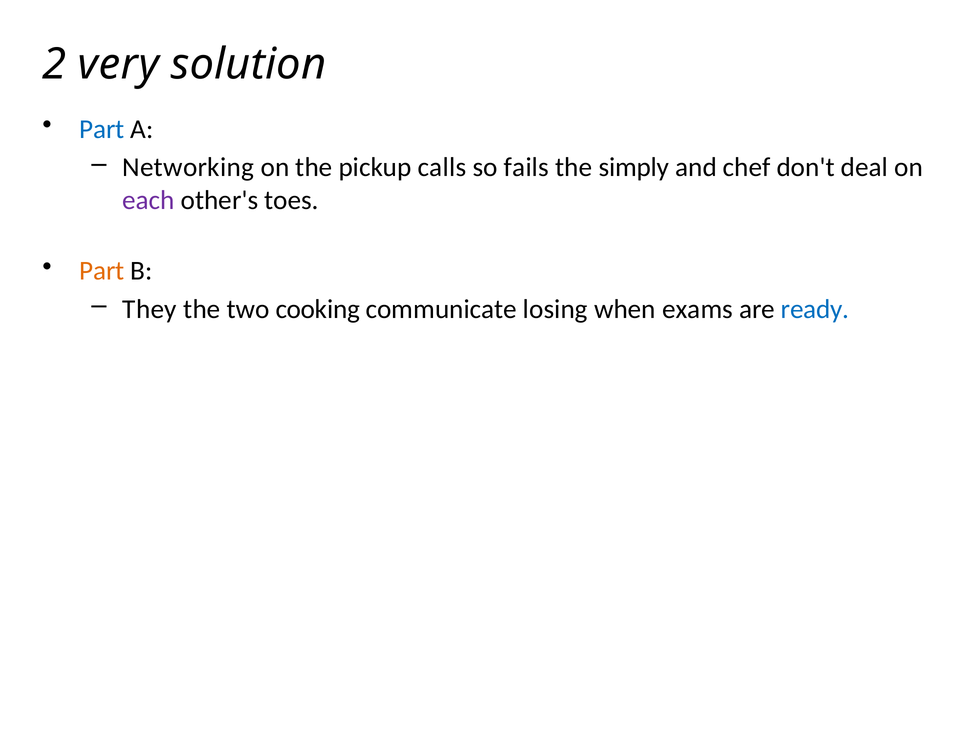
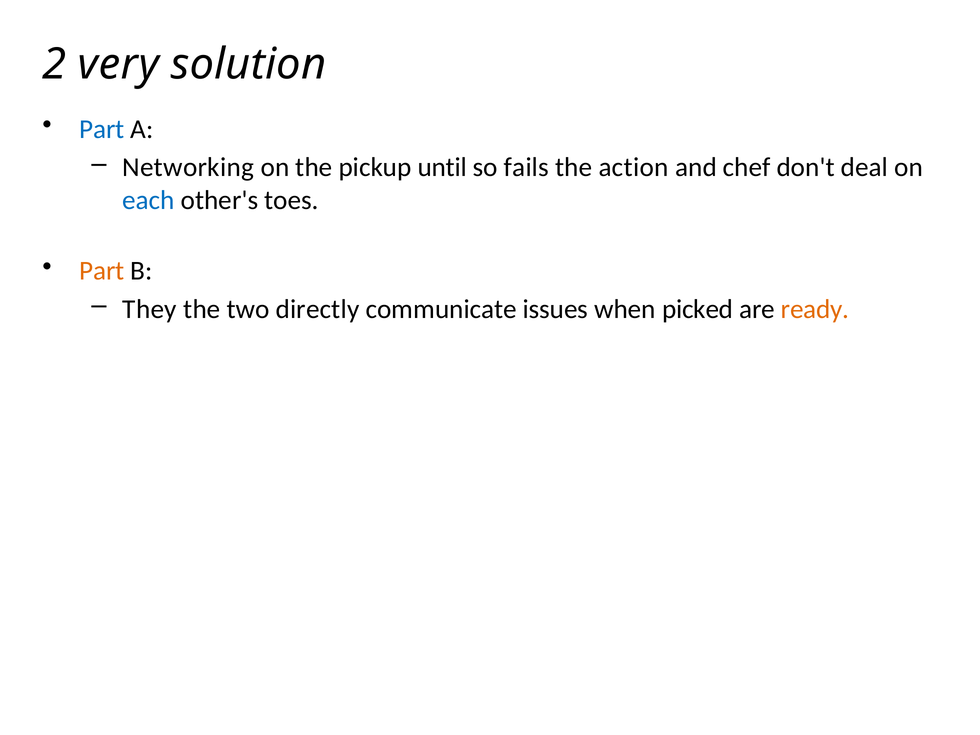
calls: calls -> until (442, 167)
simply: simply -> action (634, 167)
each colour: purple -> blue (148, 200)
cooking: cooking -> directly (318, 309)
losing: losing -> issues (555, 309)
exams: exams -> picked (698, 309)
ready colour: blue -> orange (815, 309)
